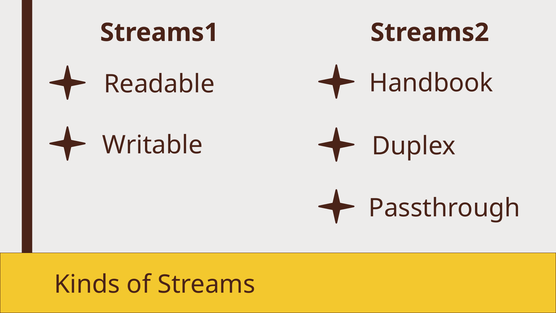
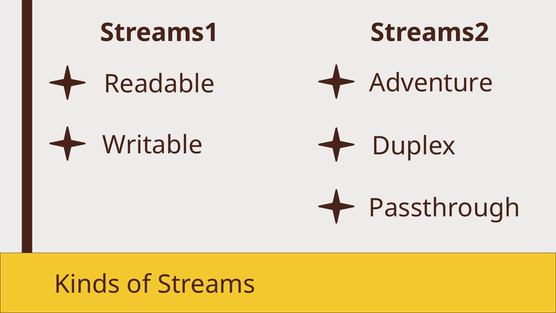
Handbook: Handbook -> Adventure (431, 83)
